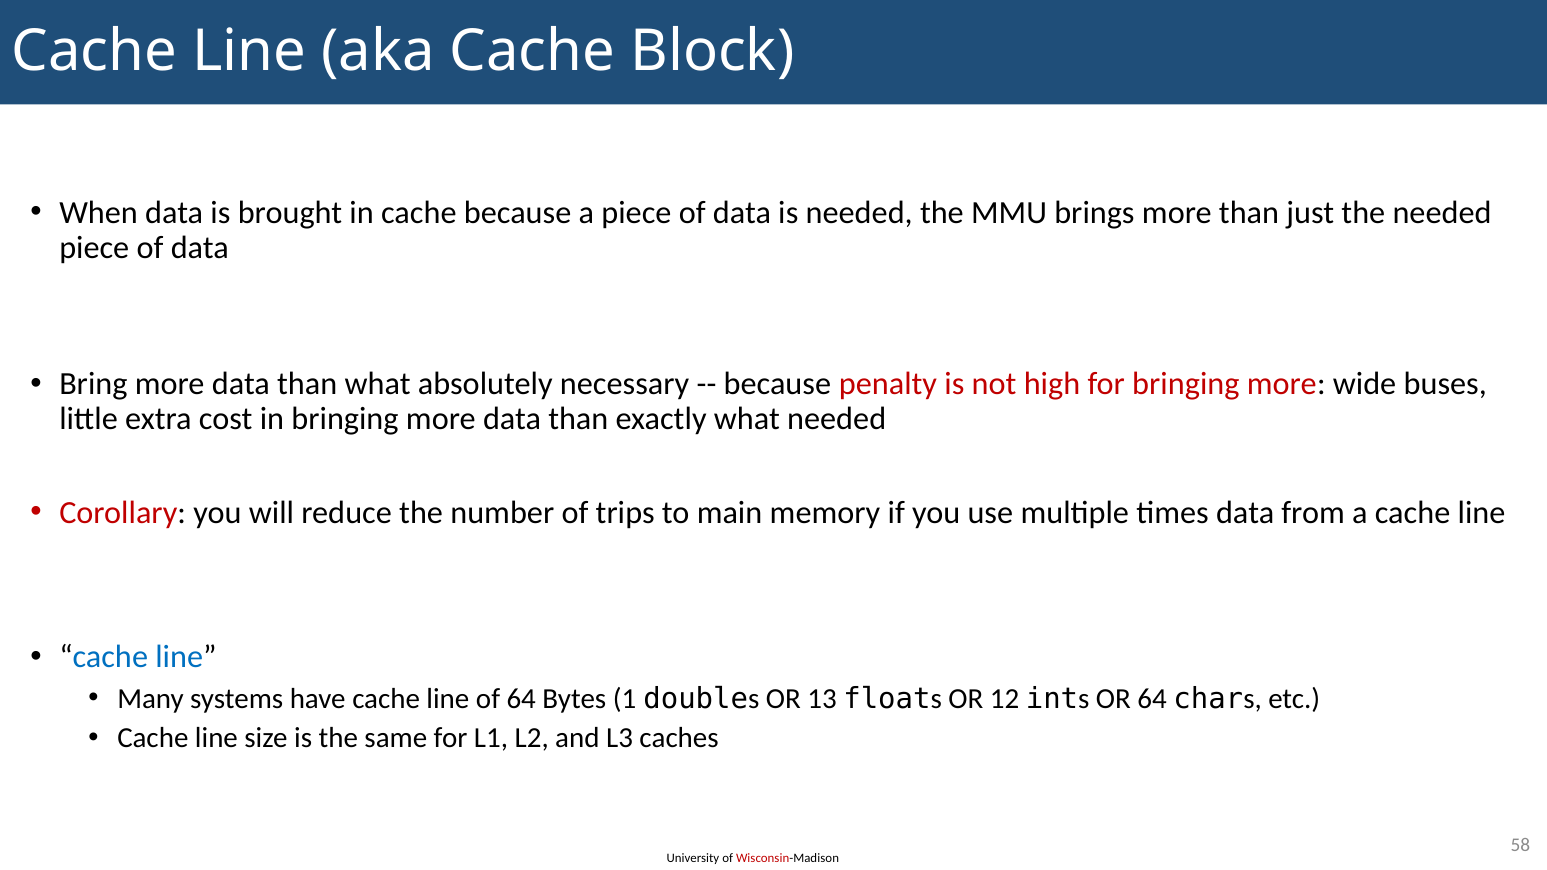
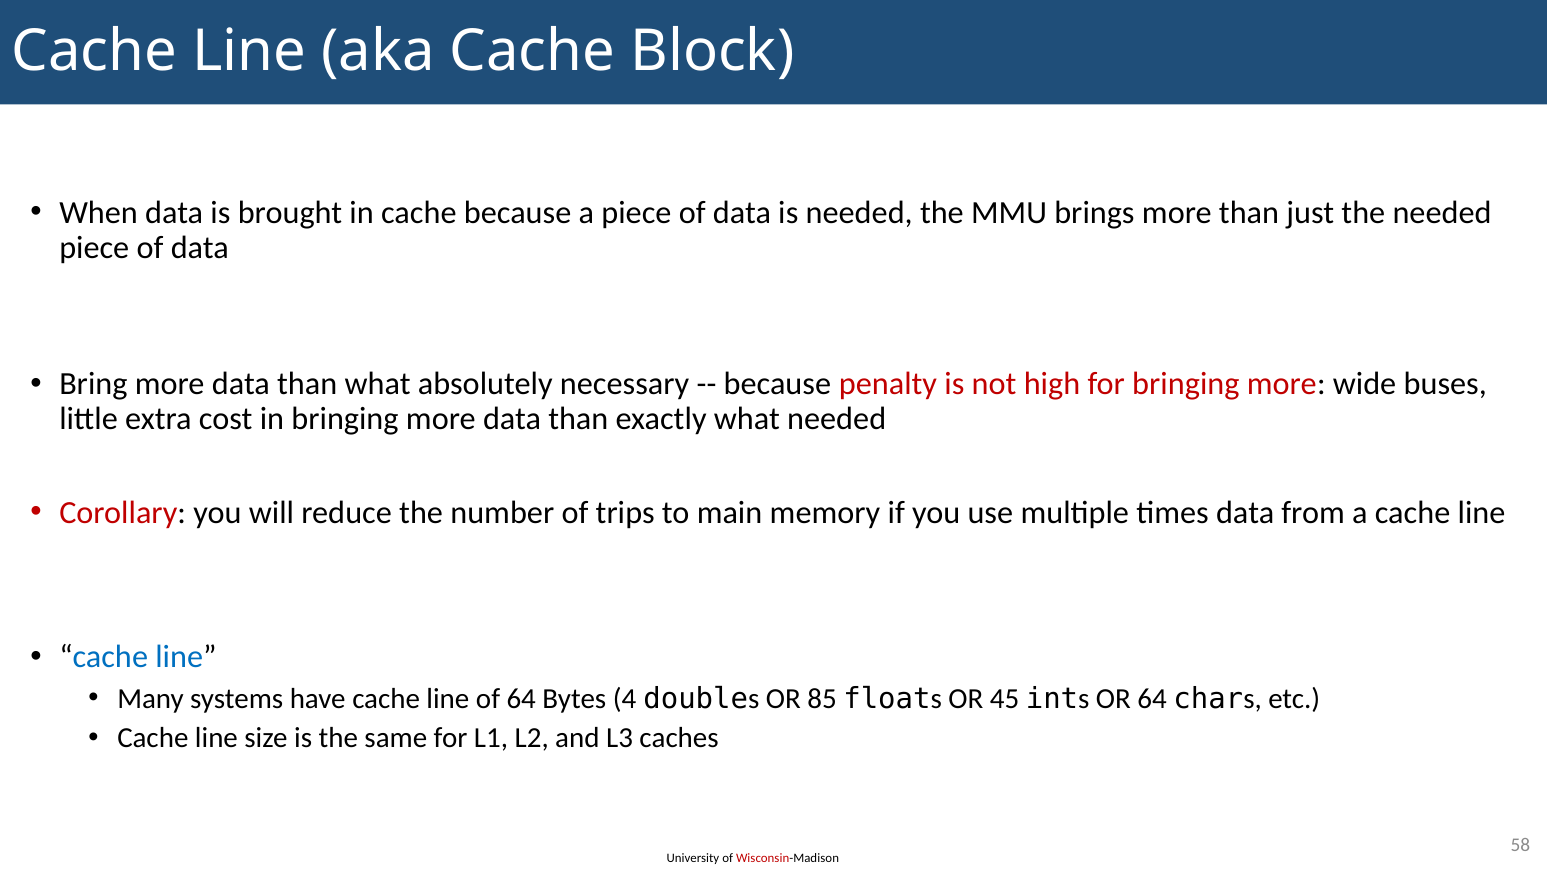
1: 1 -> 4 (625, 699)
13: 13 -> 85 (822, 699)
12: 12 -> 45 (1005, 699)
